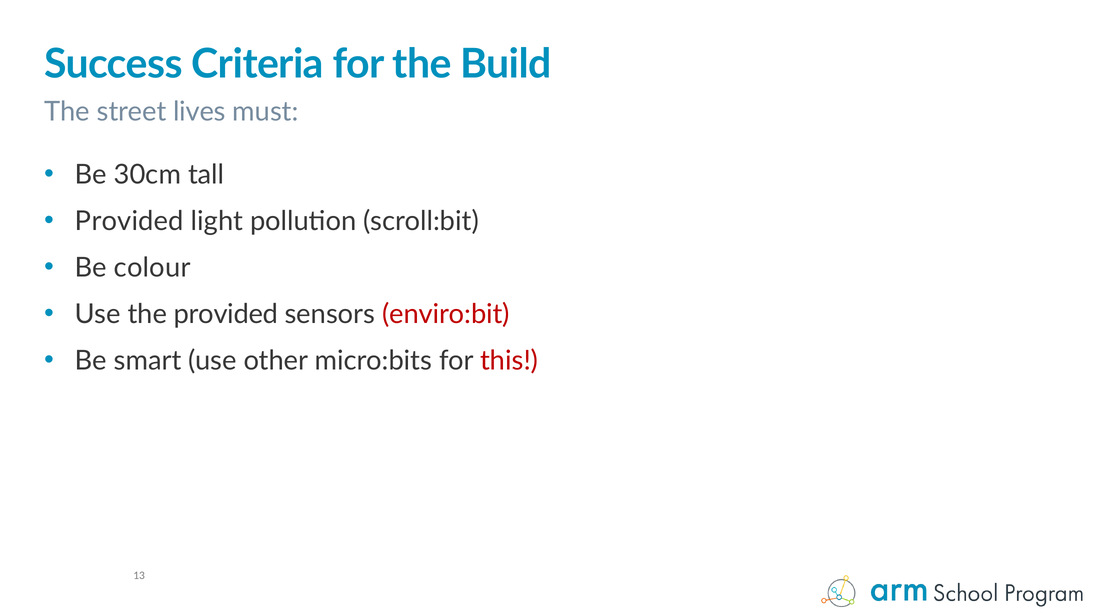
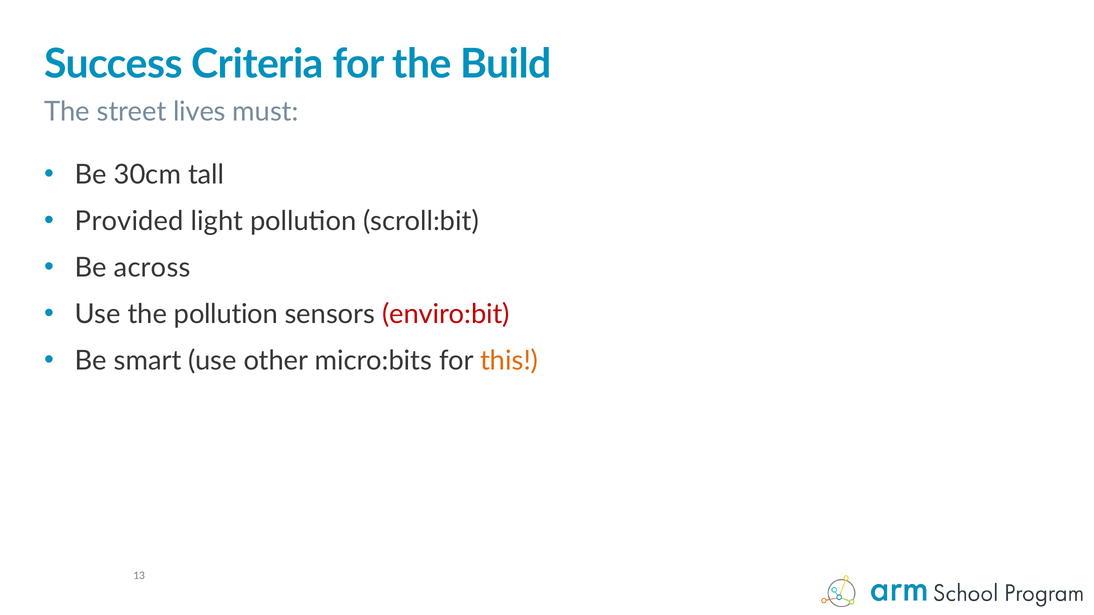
colour: colour -> across (152, 268)
the provided: provided -> pollution (226, 314)
this colour: red -> orange (509, 361)
